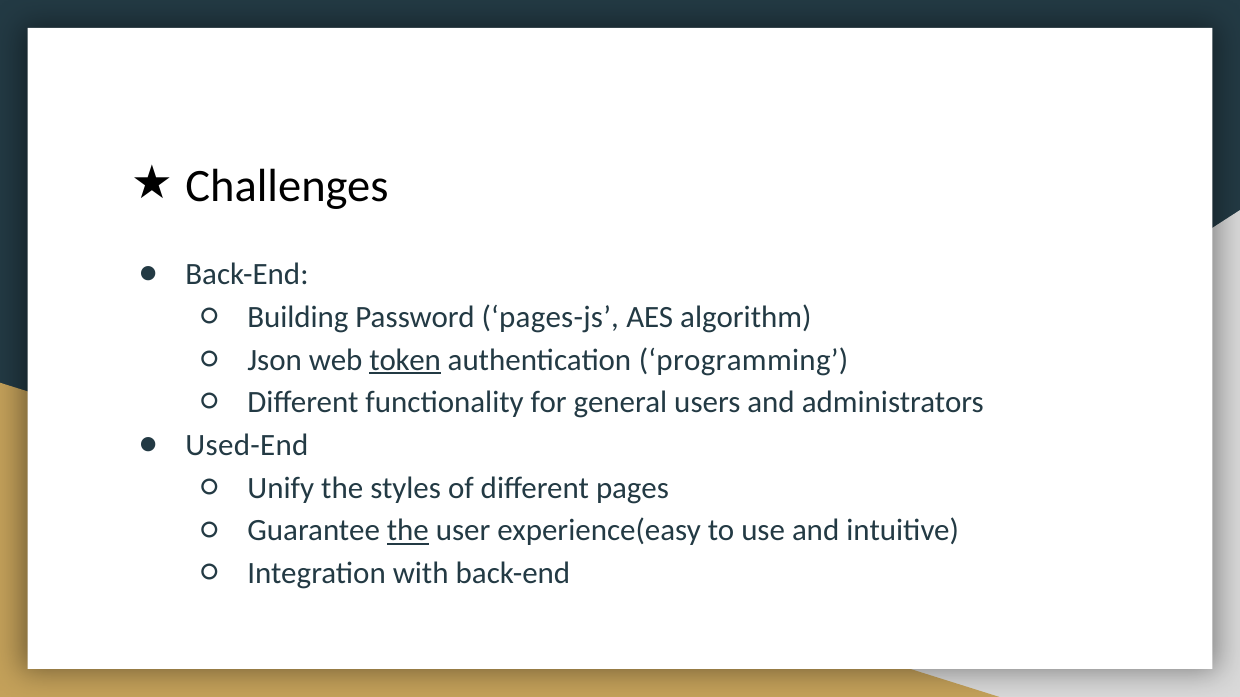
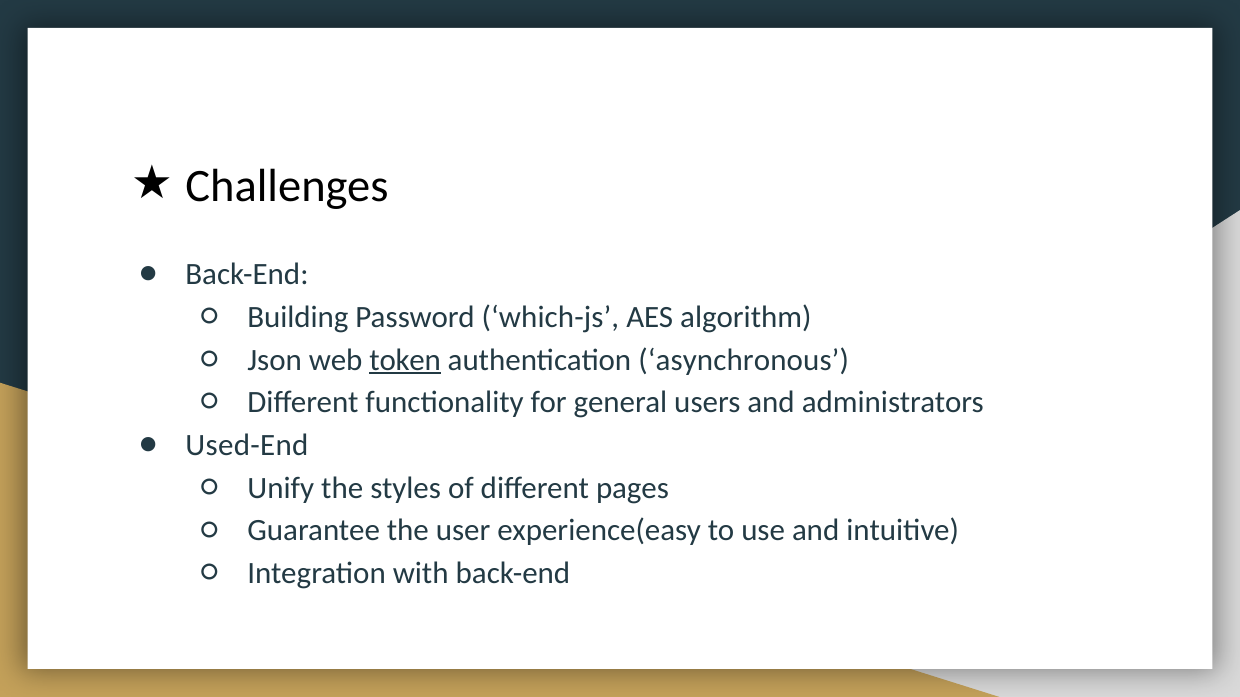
pages-js: pages-js -> which-js (550, 317)
programming: programming -> asynchronous (744, 360)
the underline: present -> none (408, 531)
